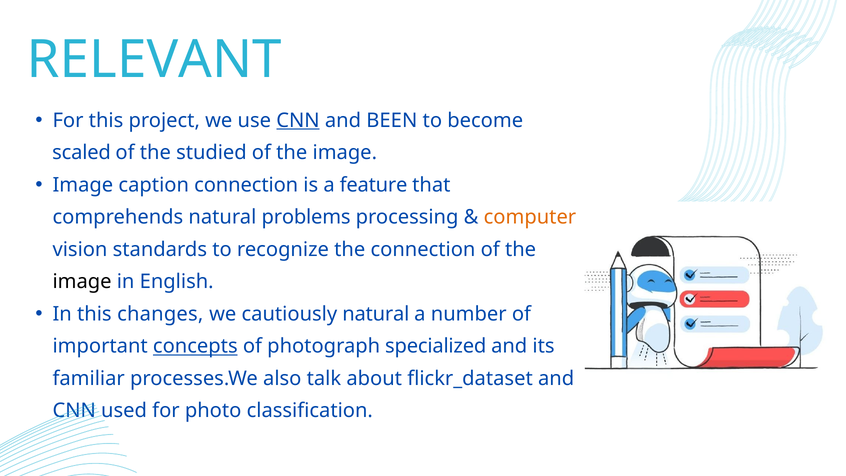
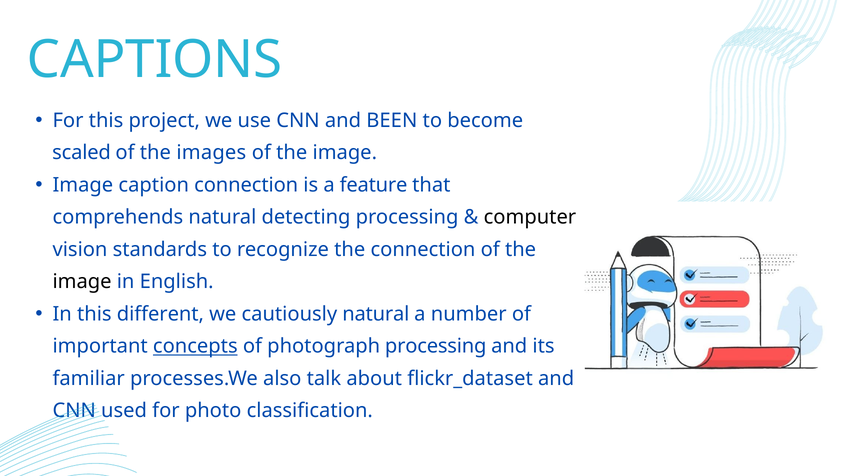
RELEVANT: RELEVANT -> CAPTIONS (155, 60)
CNN underline: present -> none (298, 120)
studied: studied -> images (211, 153)
problems: problems -> detecting (306, 217)
computer colour: orange -> black (530, 217)
changes: changes -> different (160, 314)
photograph specialized: specialized -> processing (436, 346)
